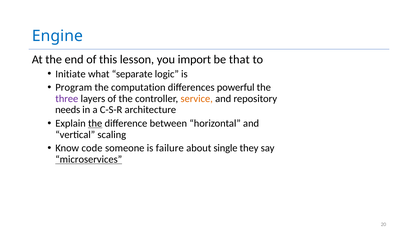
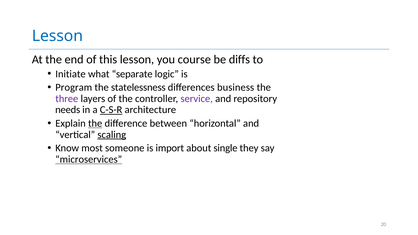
Engine: Engine -> Lesson (57, 36)
import: import -> course (194, 60)
that: that -> diffs (239, 60)
computation: computation -> statelessness (138, 87)
powerful: powerful -> business (236, 87)
service colour: orange -> purple (197, 99)
C-S-R underline: none -> present (111, 110)
scaling underline: none -> present (112, 135)
code: code -> most (92, 148)
failure: failure -> import (170, 148)
